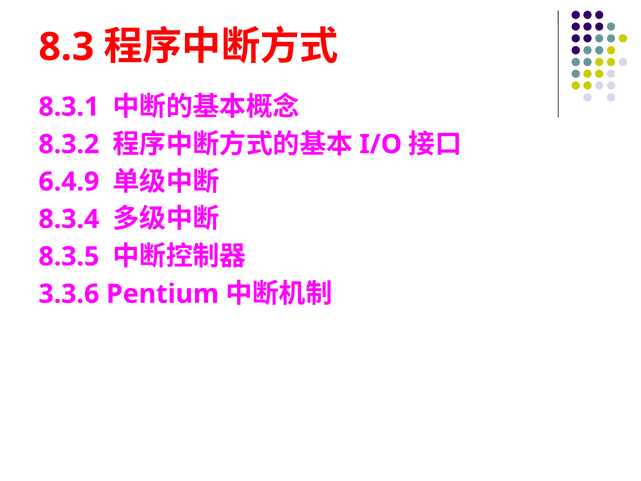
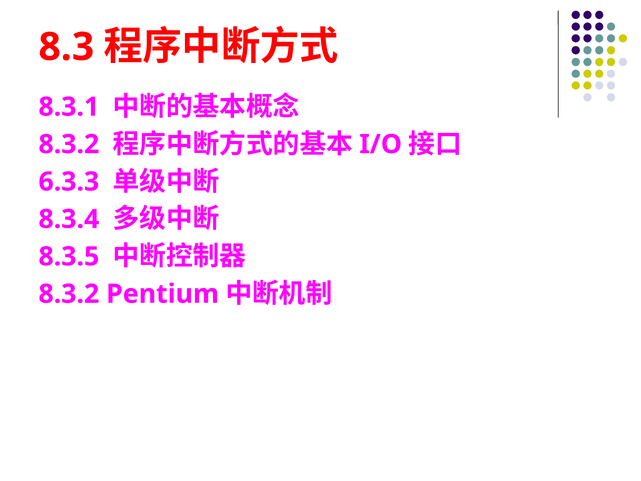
6.4.9: 6.4.9 -> 6.3.3 (69, 182)
3.3.6: 3.3.6 -> 8.3.2 (69, 294)
